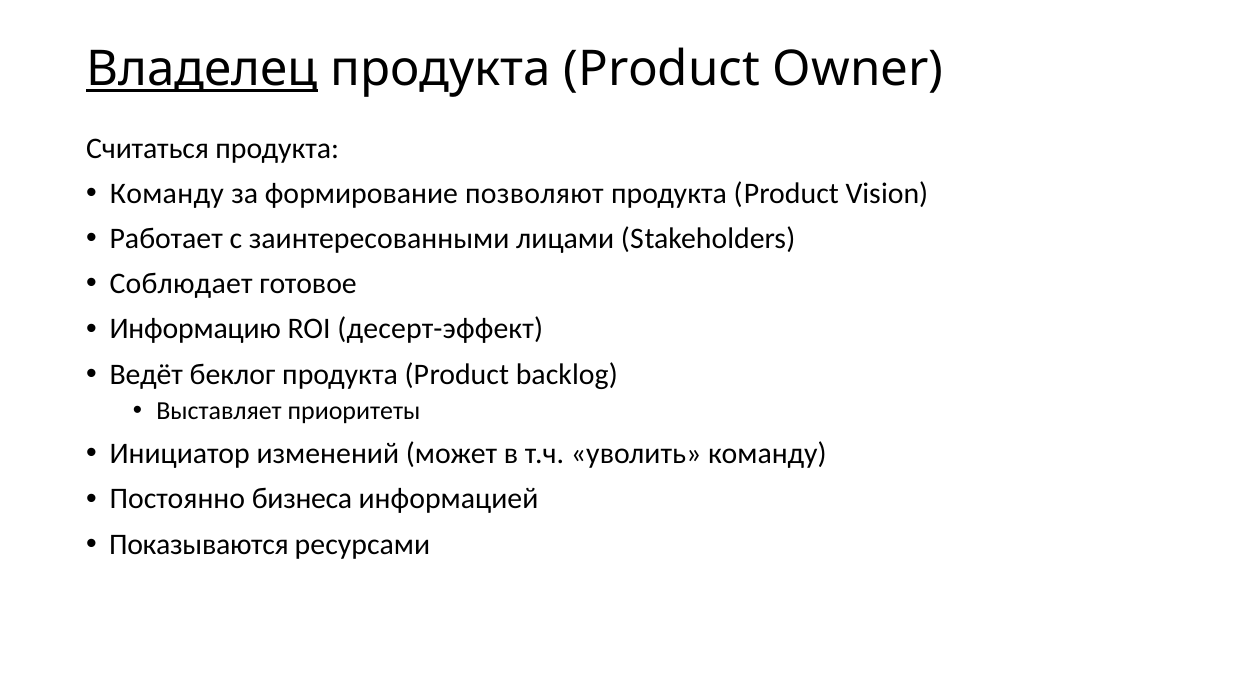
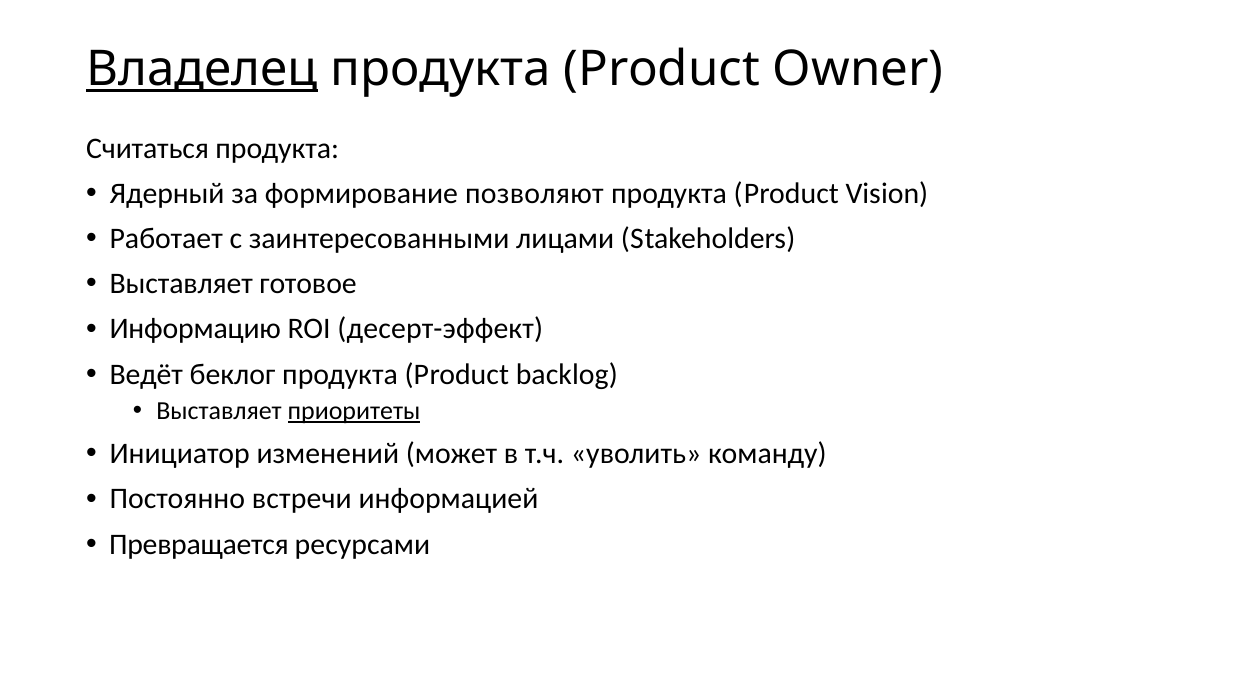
Команду: Команду -> Ядерный (167, 194)
Соблюдает: Соблюдает -> Выставляет (181, 284)
приоритеты underline: none -> present (354, 411)
бизнеса: бизнеса -> встречи (302, 499)
Показываются: Показываются -> Превращается (199, 544)
